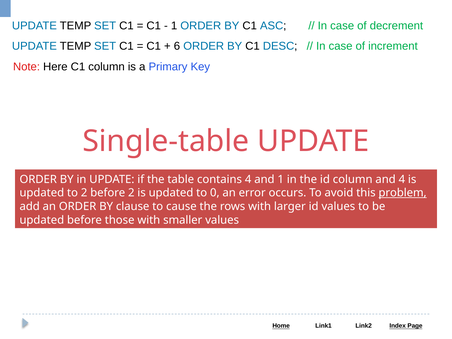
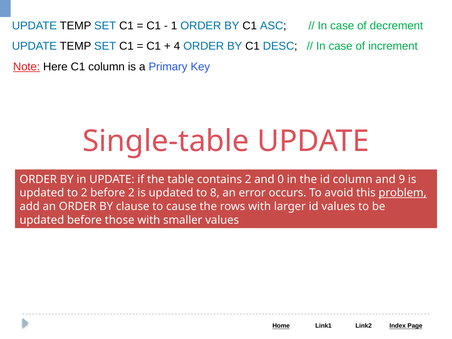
6: 6 -> 4 (177, 46)
Note underline: none -> present (26, 67)
contains 4: 4 -> 2 (248, 179)
and 1: 1 -> 0 (281, 179)
and 4: 4 -> 9 (402, 179)
0: 0 -> 8 (215, 193)
